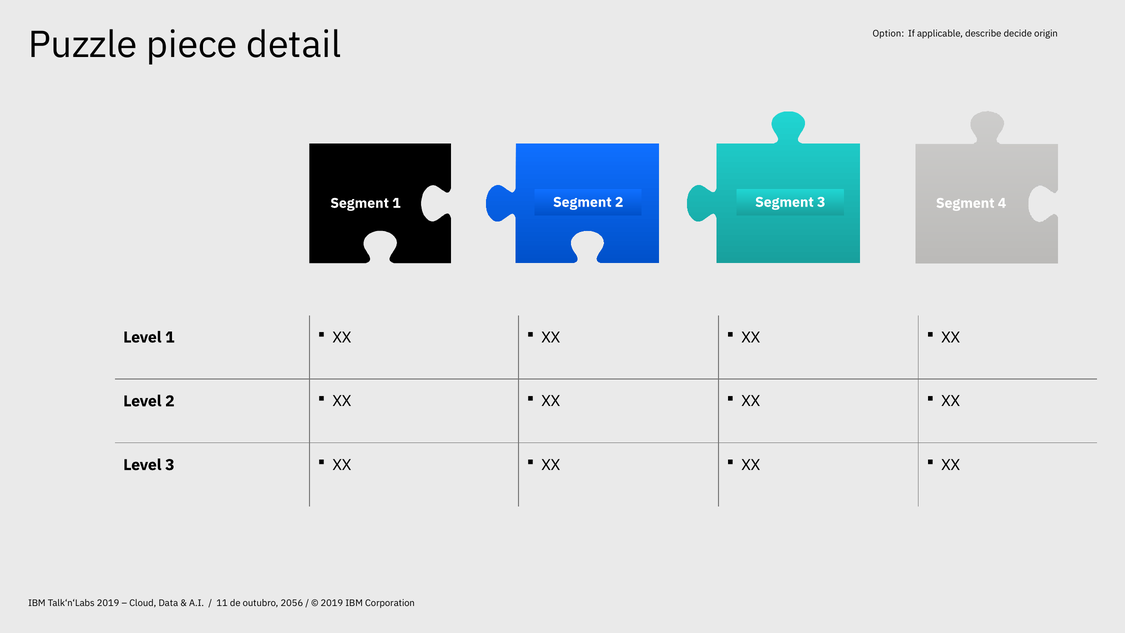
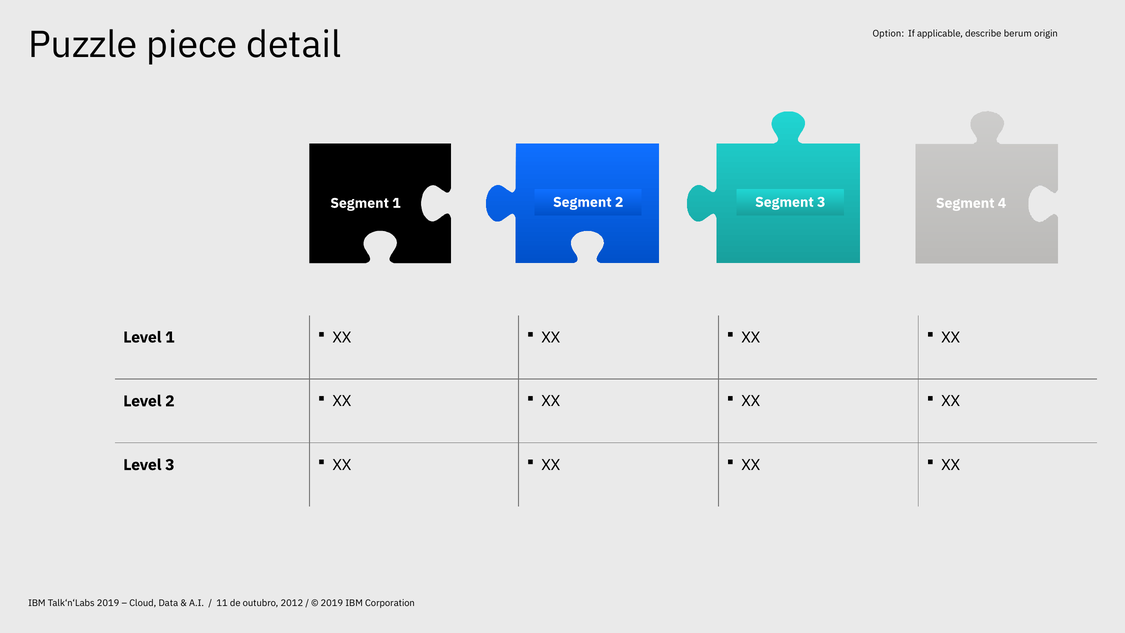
decide: decide -> berum (1018, 33)
2056: 2056 -> 2012 (292, 603)
